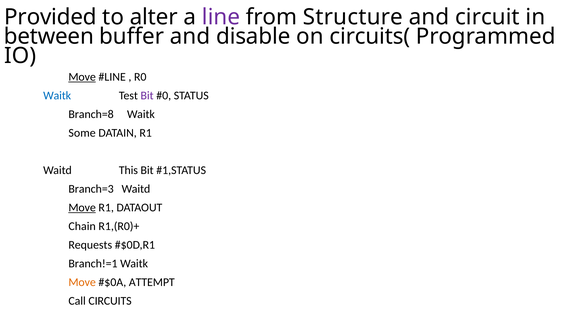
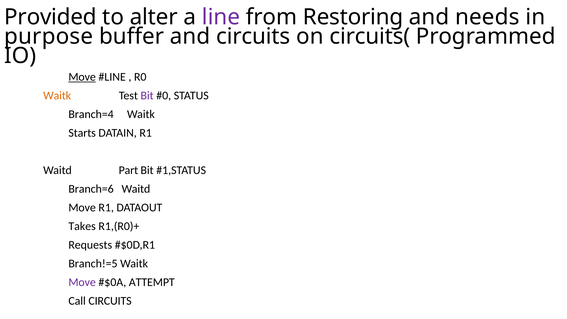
Structure: Structure -> Restoring (353, 17)
circuit: circuit -> needs (487, 17)
between: between -> purpose (49, 36)
and disable: disable -> circuits (253, 36)
Waitk colour: blue -> orange (57, 96)
Branch=8: Branch=8 -> Branch=4 (91, 114)
Some: Some -> Starts (82, 133)
This: This -> Part (128, 170)
Branch=3: Branch=3 -> Branch=6 (91, 189)
Move underline: present -> none (82, 208)
Chain: Chain -> Takes (82, 226)
Branch!=1: Branch!=1 -> Branch!=5 (93, 264)
Move colour: orange -> purple (82, 282)
